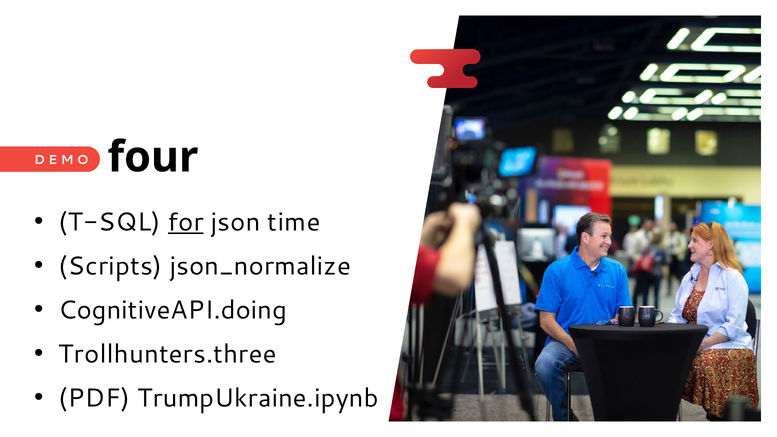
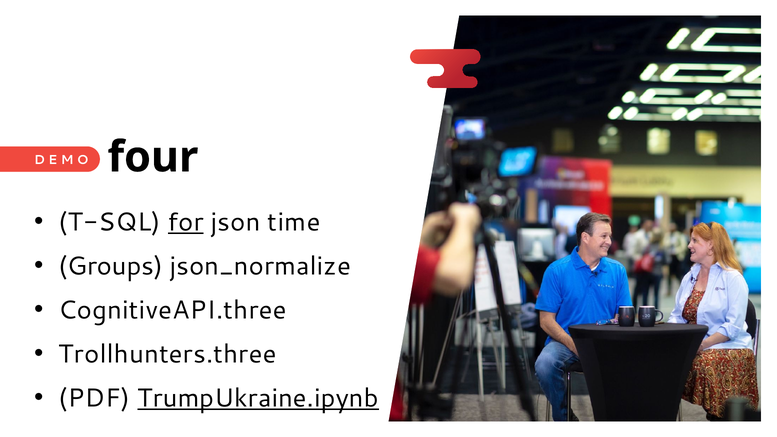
Scripts: Scripts -> Groups (111, 266)
CognitiveAPI.doing: CognitiveAPI.doing -> CognitiveAPI.three (173, 310)
TrumpUkraine.ipynb underline: none -> present (258, 398)
